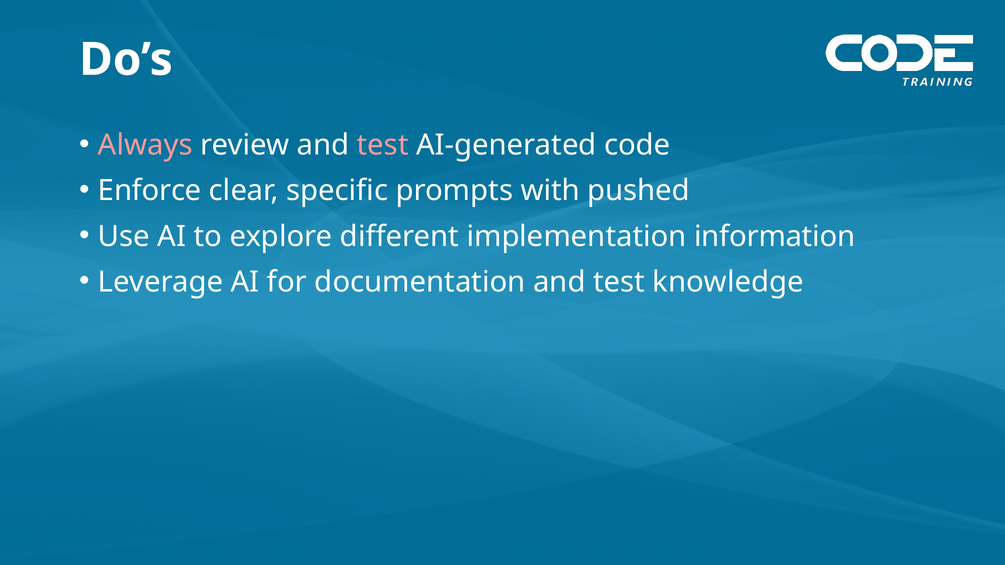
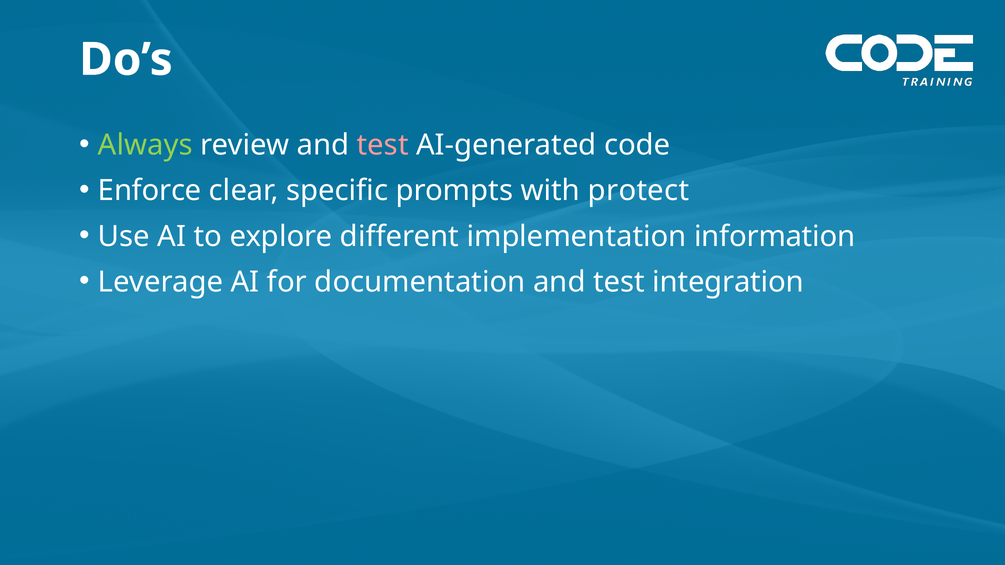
Always colour: pink -> light green (145, 145)
pushed: pushed -> protect (639, 191)
knowledge: knowledge -> integration (728, 282)
